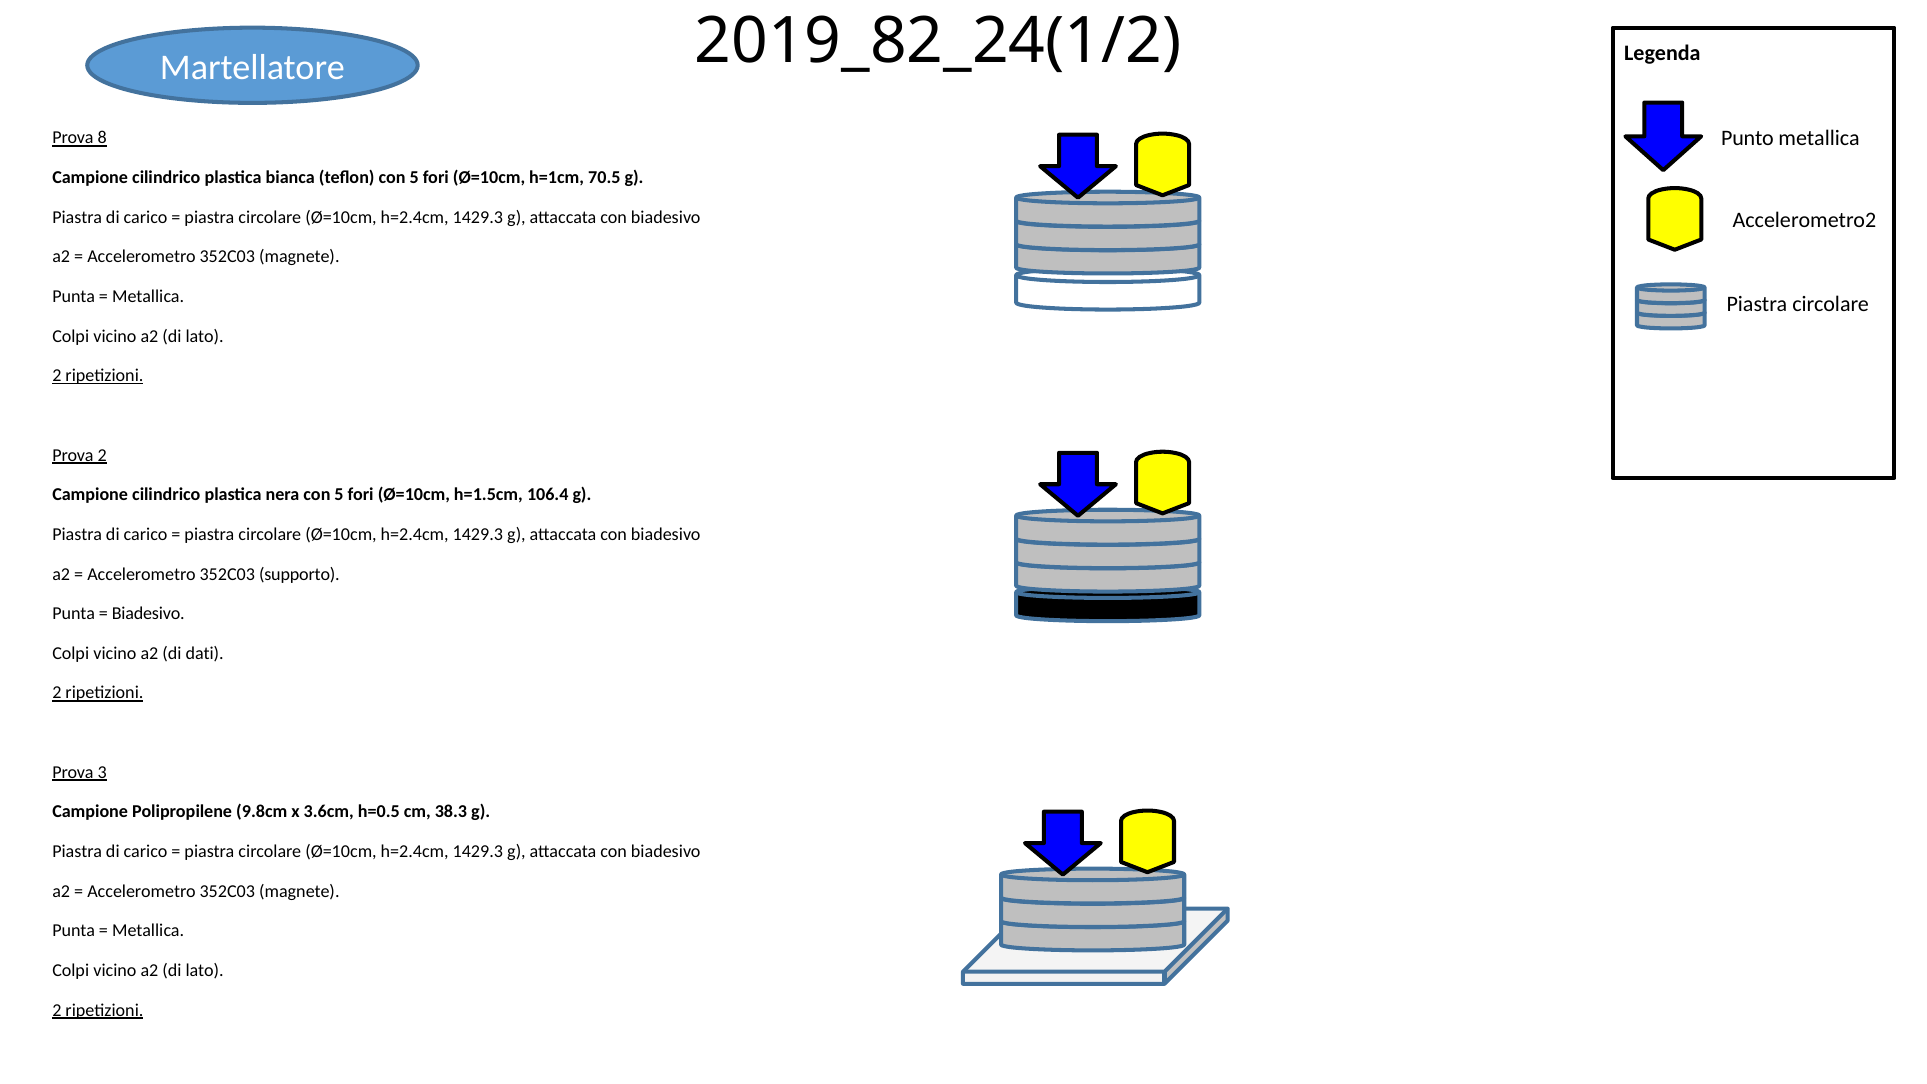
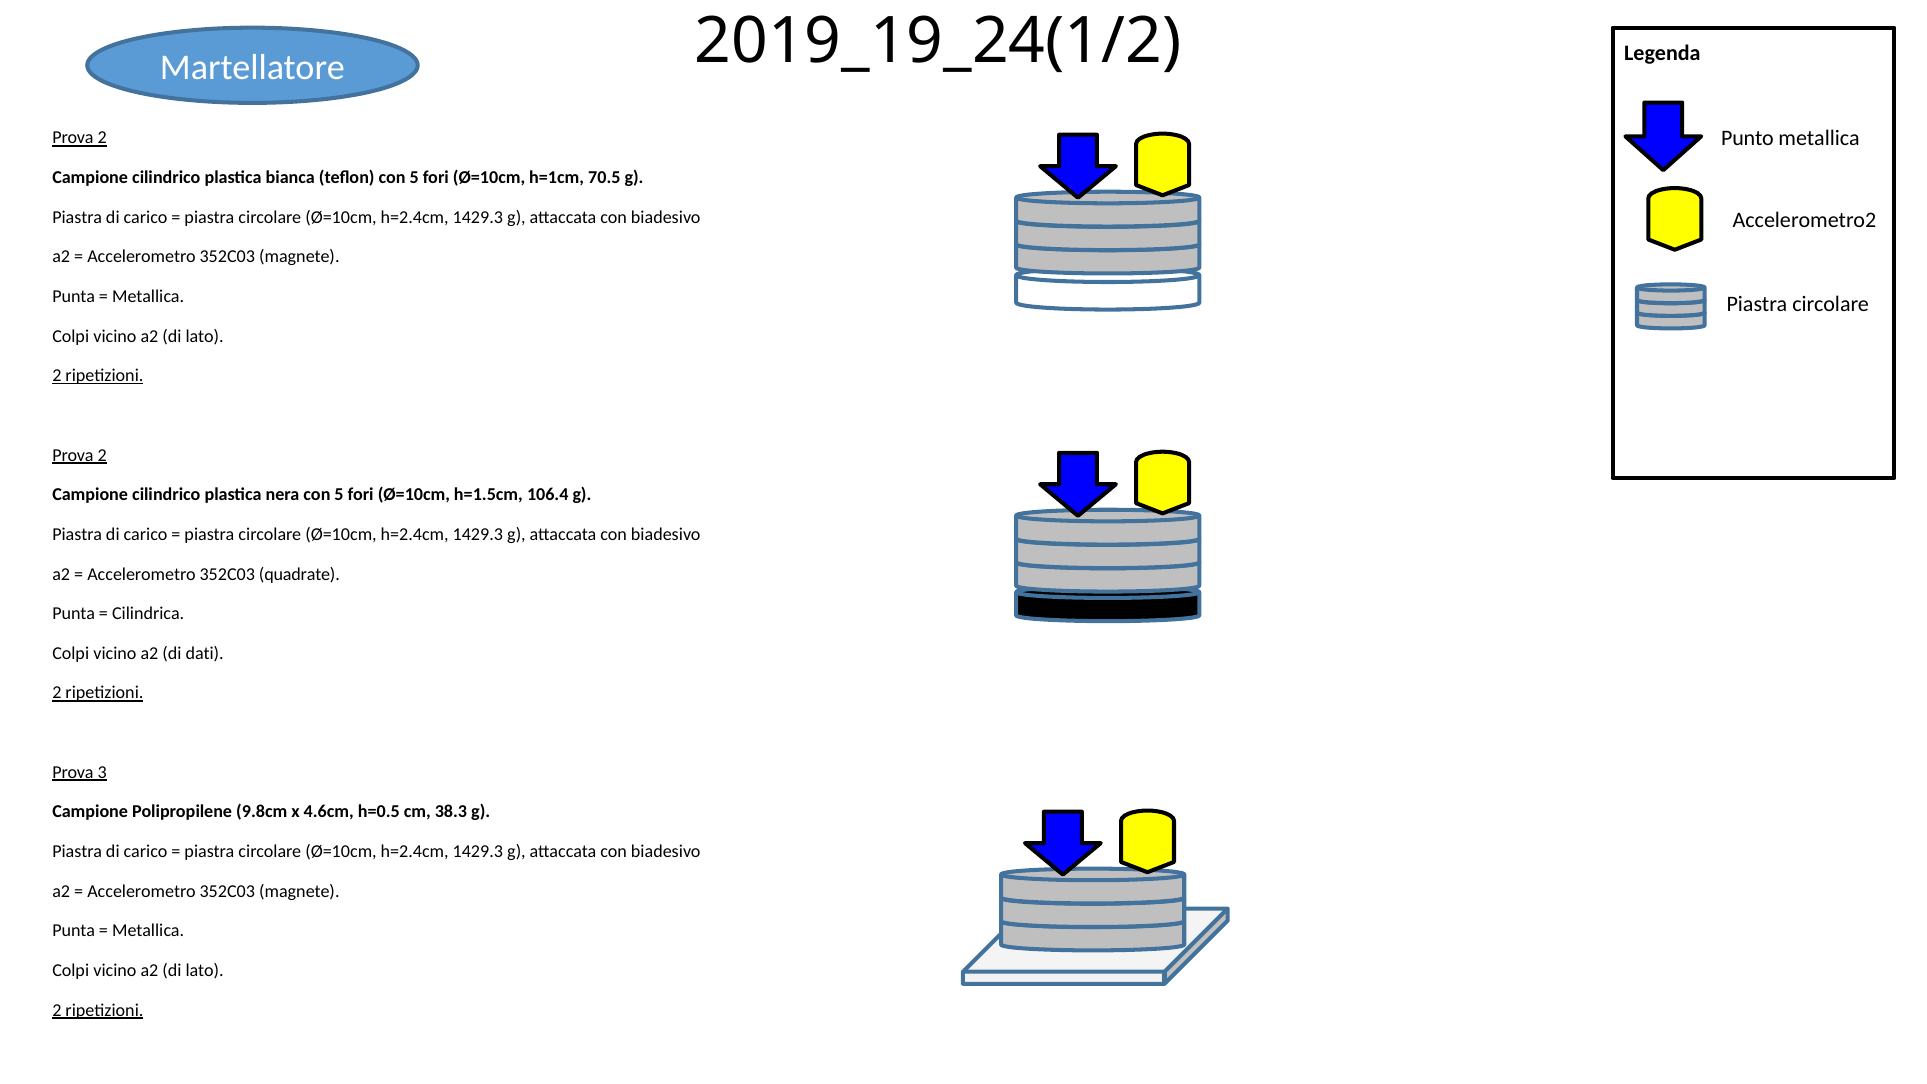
2019_82_24(1/2: 2019_82_24(1/2 -> 2019_19_24(1/2 (938, 41)
8: 8 -> 2 (102, 138)
supporto: supporto -> quadrate (299, 574)
Biadesivo: Biadesivo -> Cilindrica (148, 614)
3.6cm: 3.6cm -> 4.6cm (329, 812)
